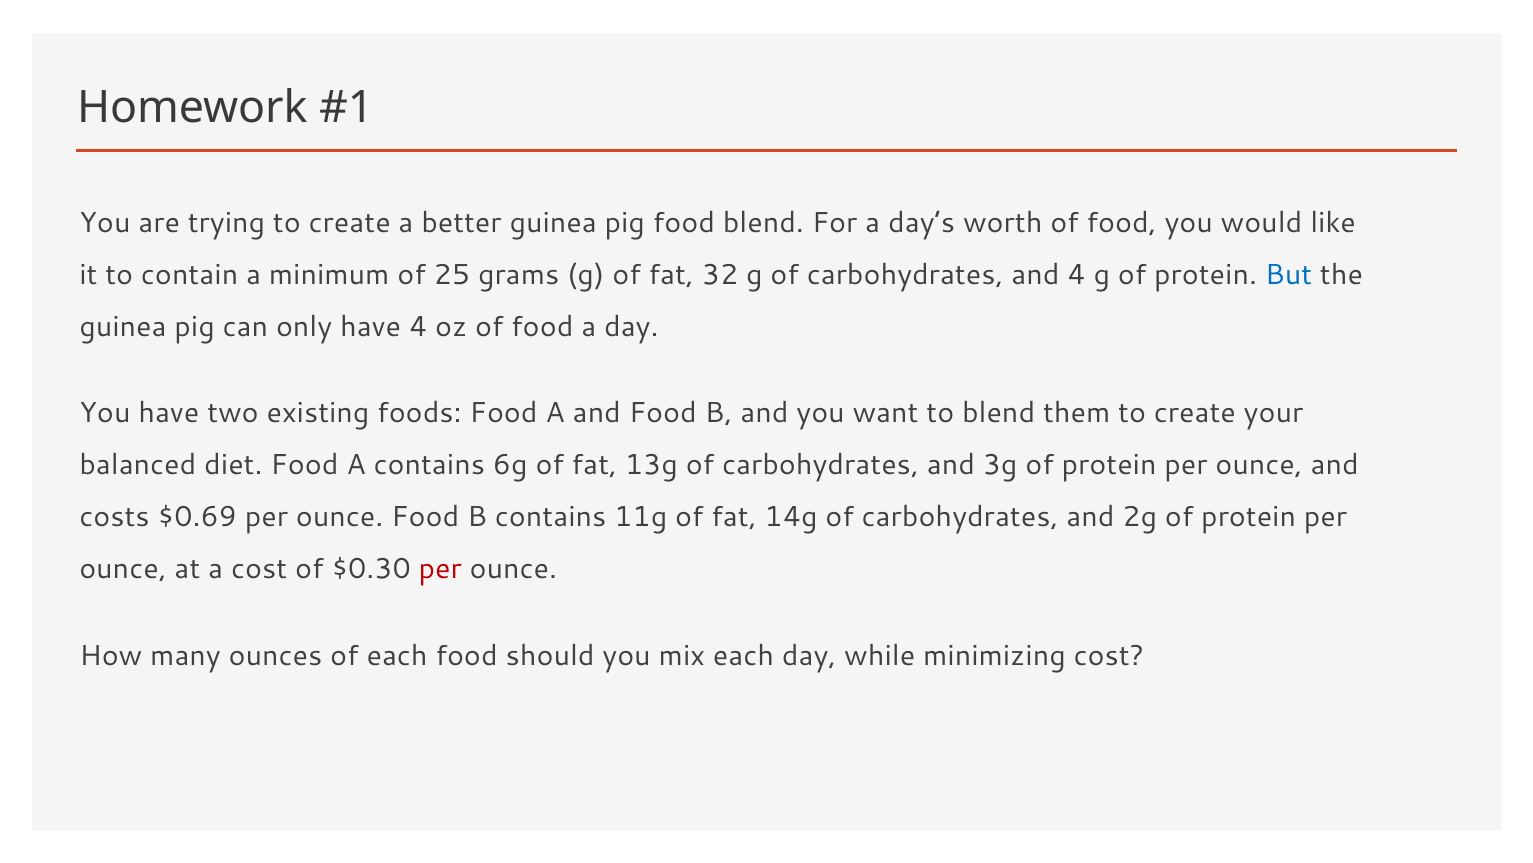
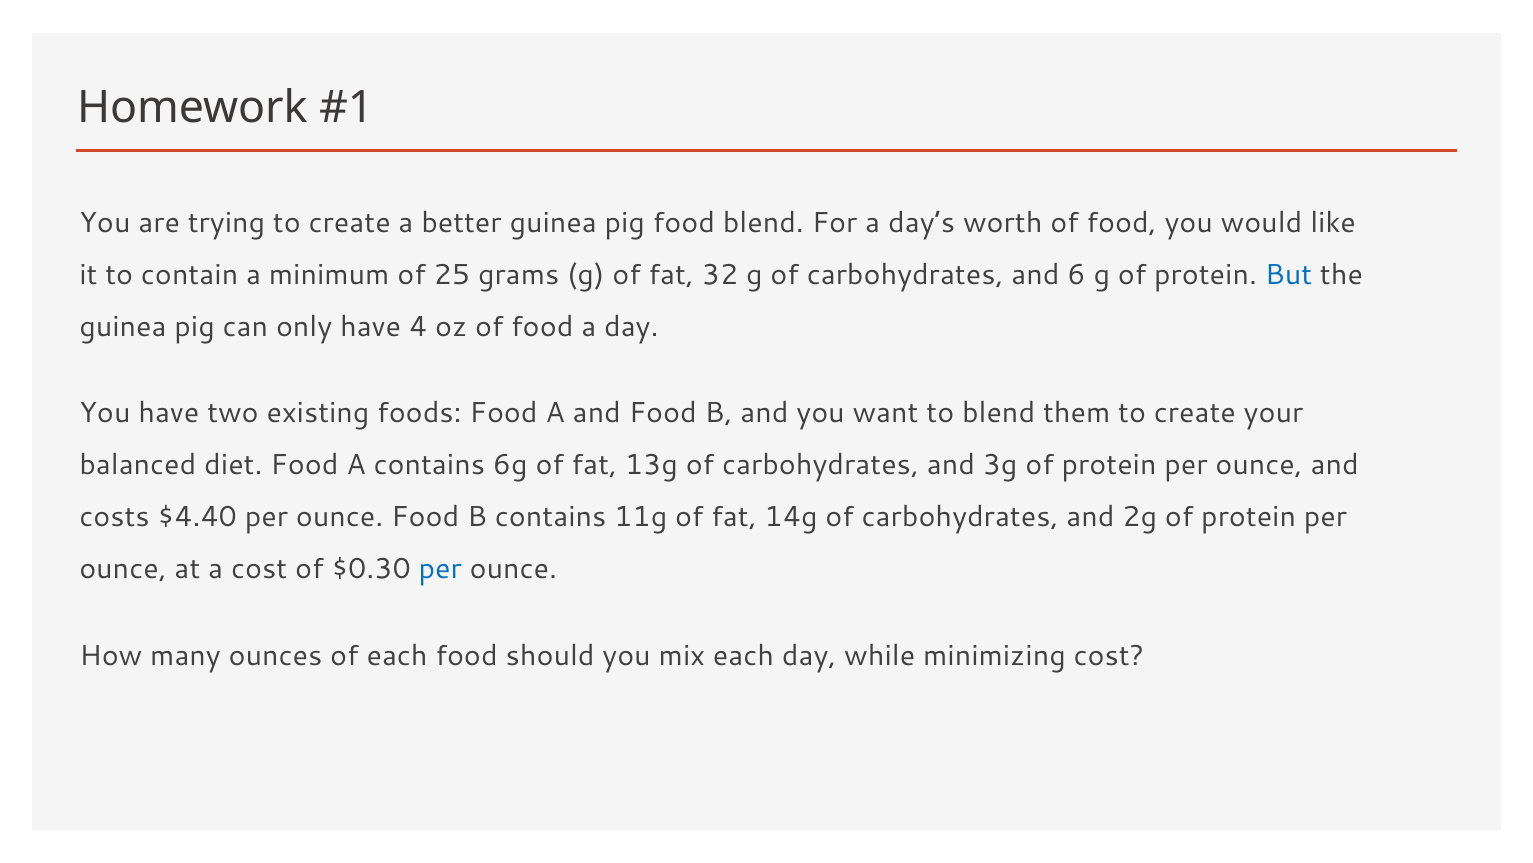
and 4: 4 -> 6 (1076, 275)
$0.69: $0.69 -> $4.40 (197, 517)
per colour: red -> blue (440, 568)
